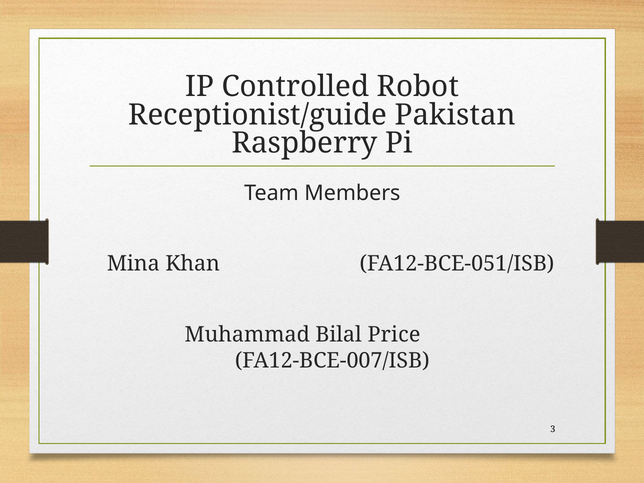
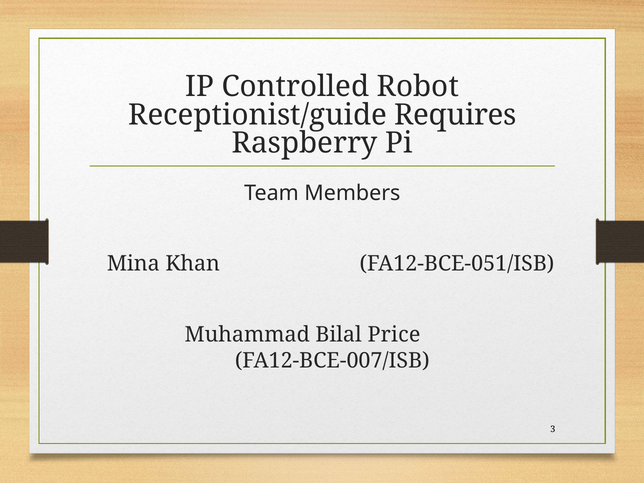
Pakistan: Pakistan -> Requires (456, 115)
